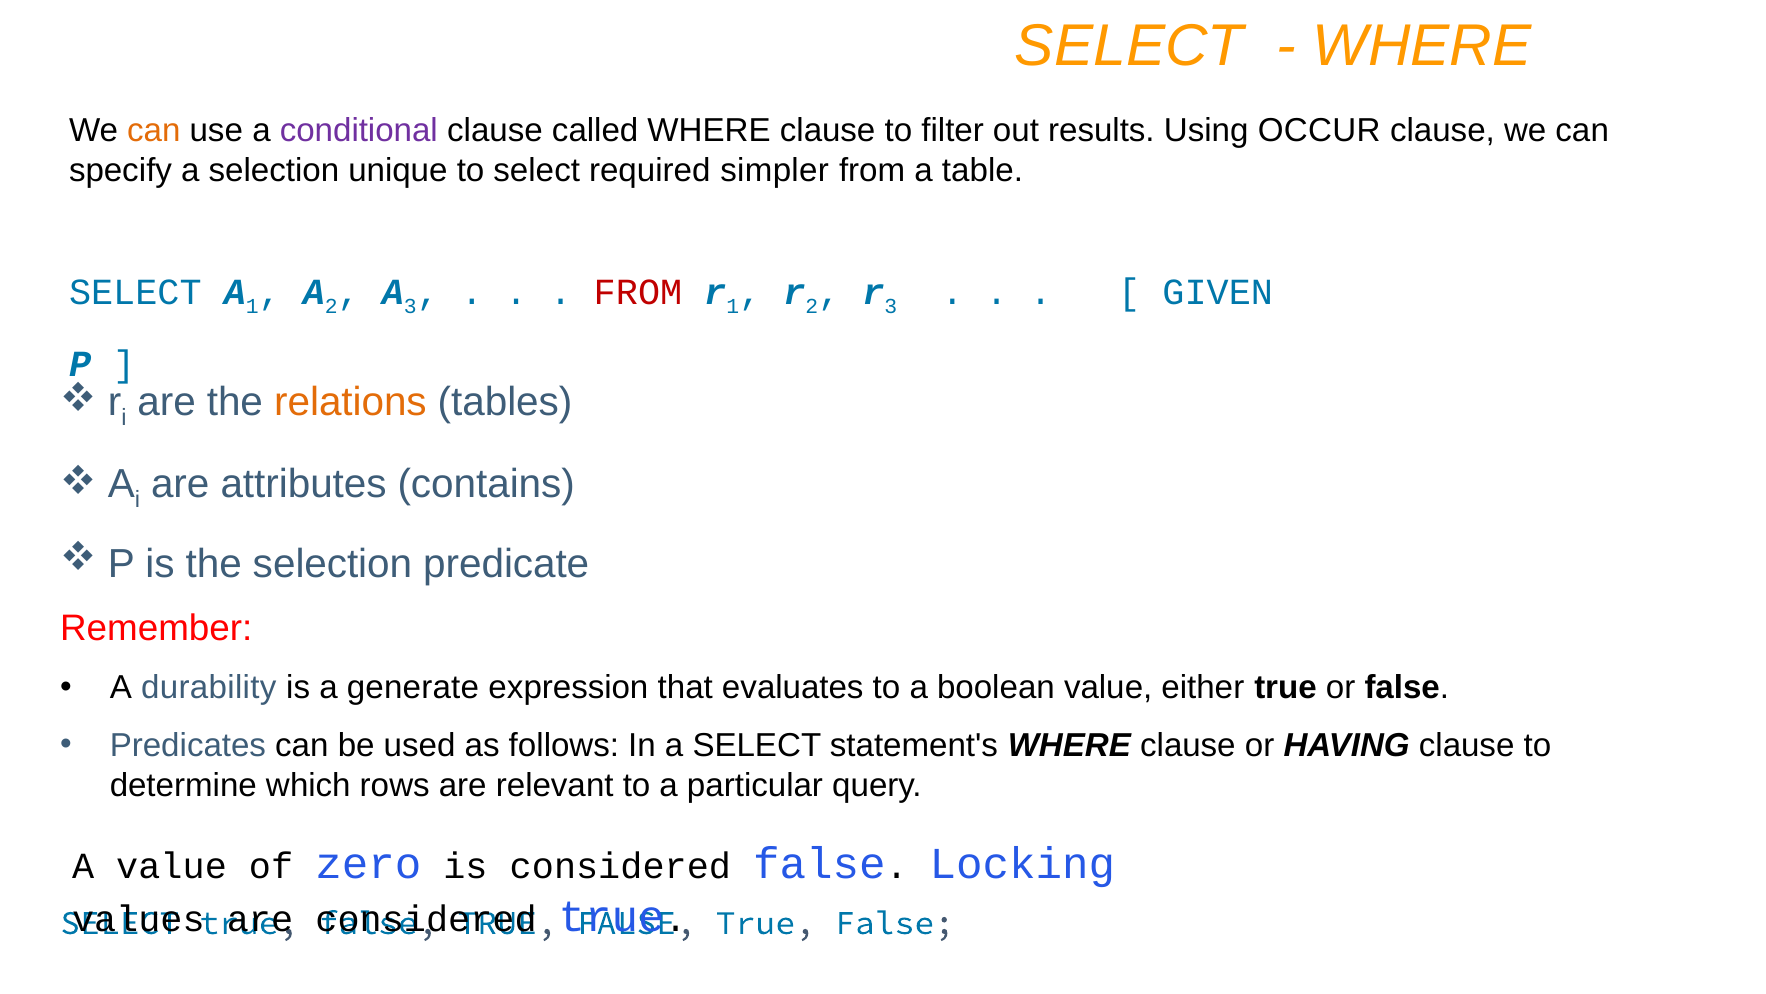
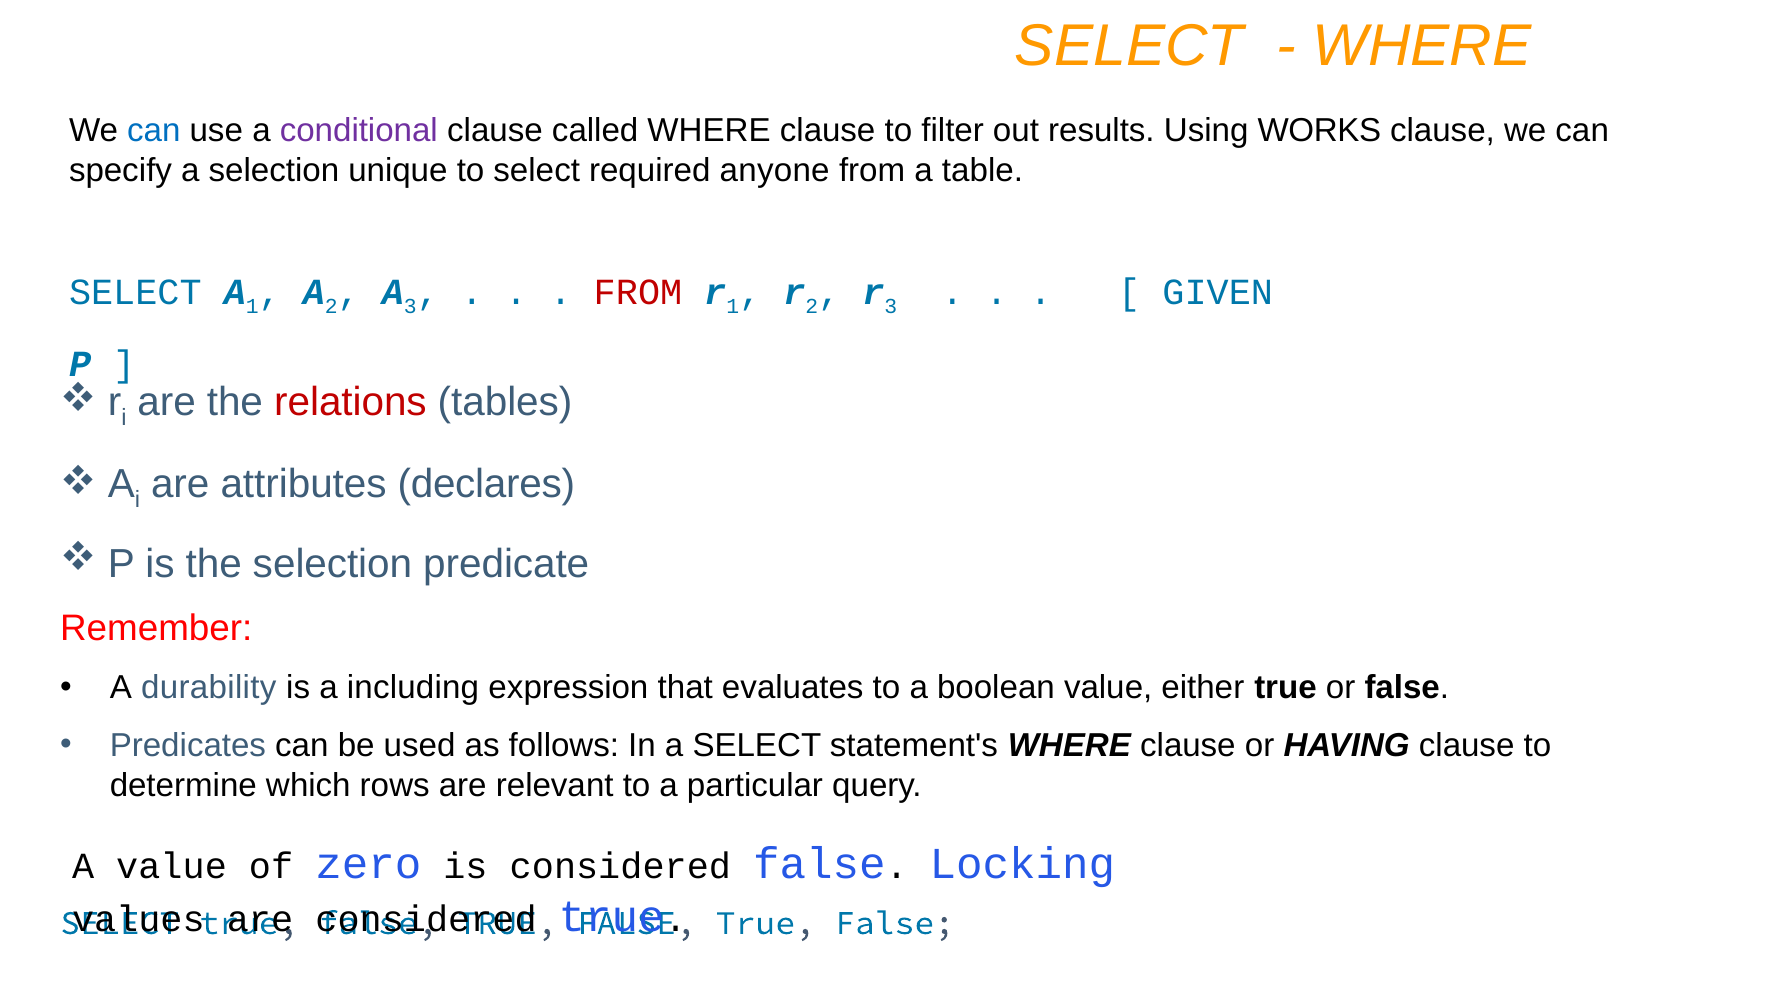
can colour: orange -> blue (154, 130)
OCCUR: OCCUR -> WORKS (1319, 130)
simpler: simpler -> anyone (775, 170)
relations colour: orange -> red (350, 401)
contains: contains -> declares (486, 484)
generate: generate -> including (413, 688)
